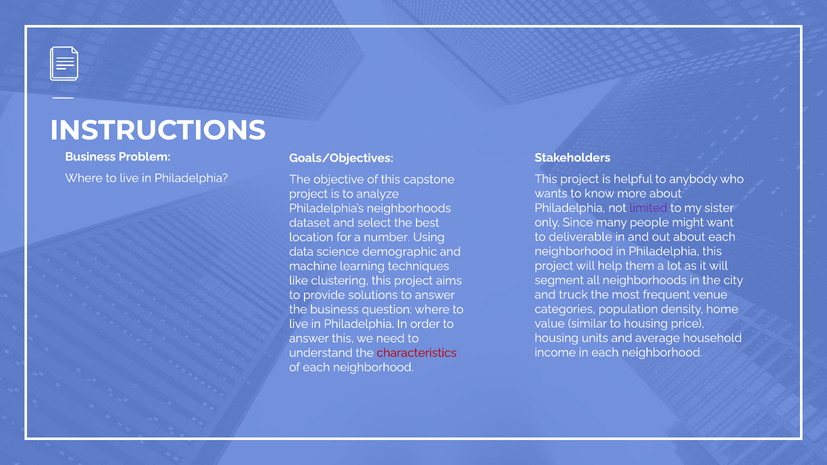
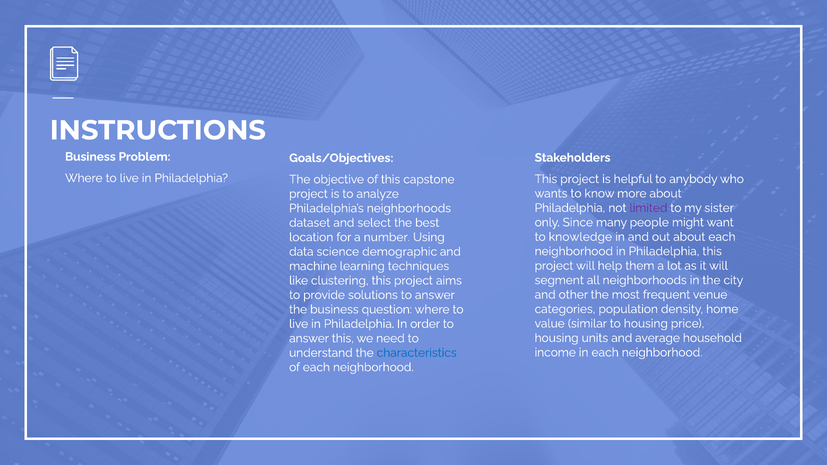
deliverable: deliverable -> knowledge (580, 237)
truck: truck -> other (573, 295)
characteristics colour: red -> blue (417, 353)
